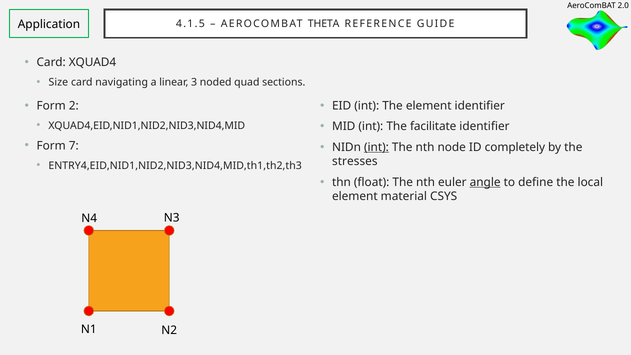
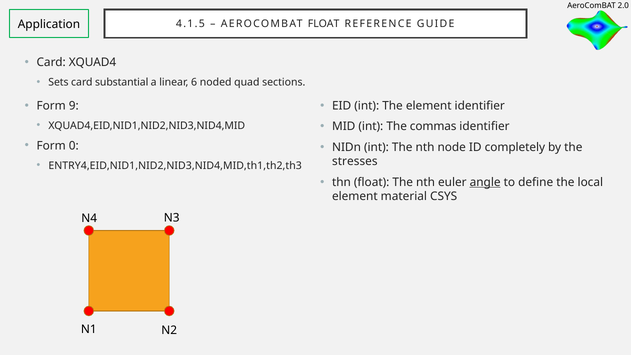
AEROCOMBAT THETA: THETA -> FLOAT (324, 24)
Size: Size -> Sets (58, 82)
navigating: navigating -> substantial (122, 82)
3: 3 -> 6 (194, 82)
2: 2 -> 9 (74, 106)
facilitate: facilitate -> commas (433, 126)
7: 7 -> 0 (74, 146)
int underline: present -> none (376, 147)
